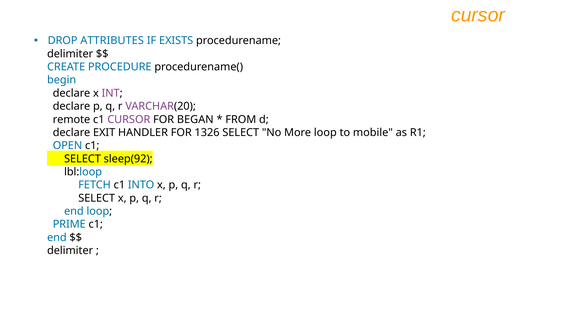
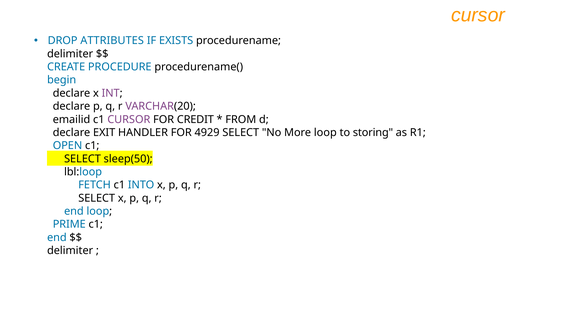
remote: remote -> emailid (71, 119)
BEGAN: BEGAN -> CREDIT (195, 119)
1326: 1326 -> 4929 (207, 132)
mobile: mobile -> storing (373, 132)
sleep(92: sleep(92 -> sleep(50 (128, 158)
